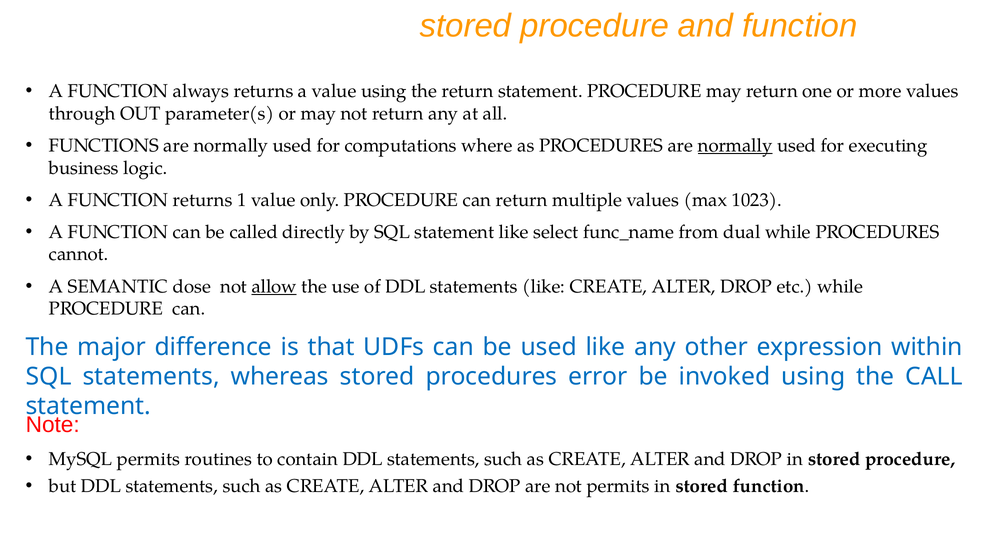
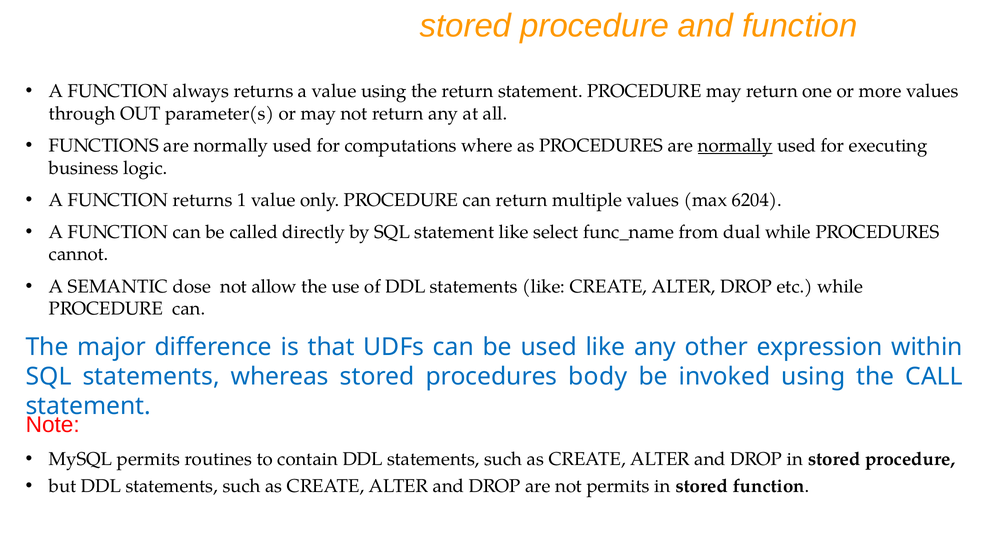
1023: 1023 -> 6204 (757, 200)
allow underline: present -> none (274, 287)
error: error -> body (598, 377)
